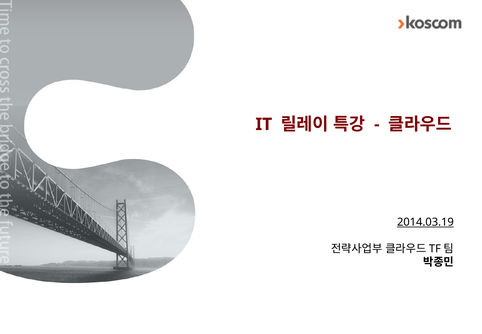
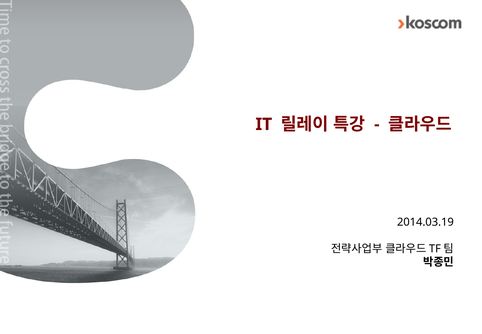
2014.03.19 underline: present -> none (425, 222)
